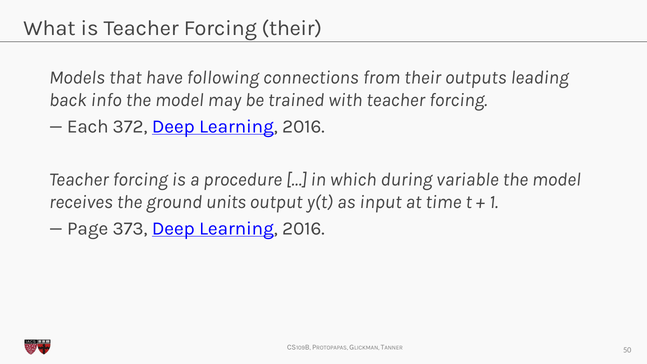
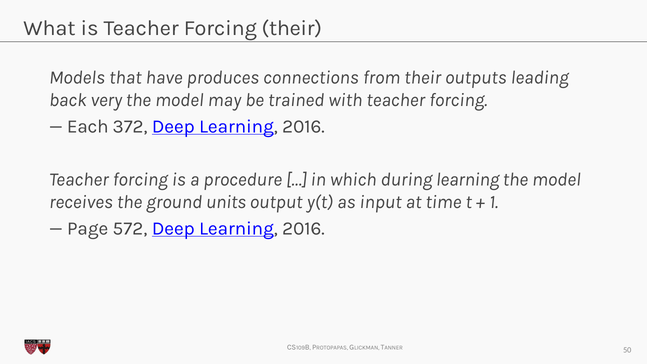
following: following -> produces (223, 78)
info: info -> very (106, 100)
during variable: variable -> learning (468, 180)
373: 373 -> 572 (130, 229)
